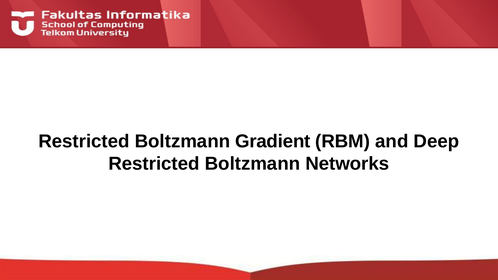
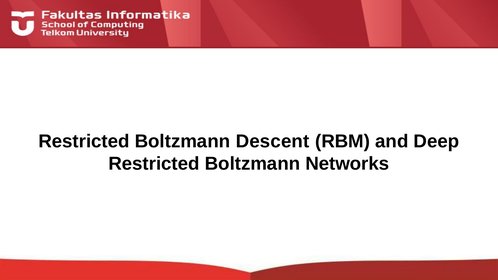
Gradient: Gradient -> Descent (273, 141)
